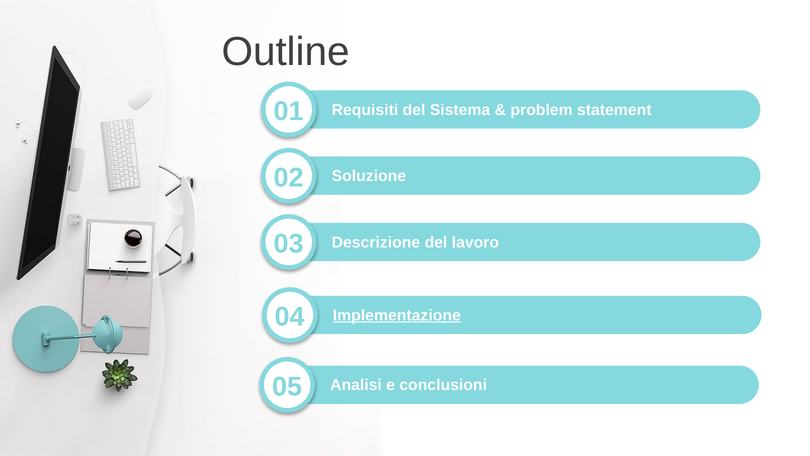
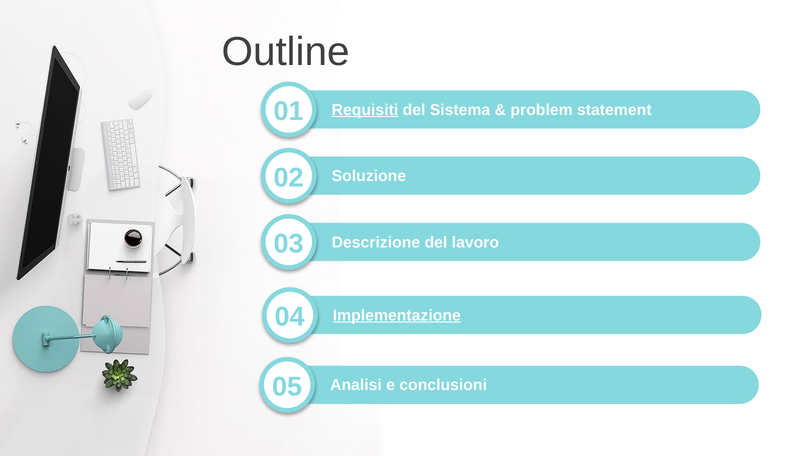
Requisiti underline: none -> present (365, 110)
